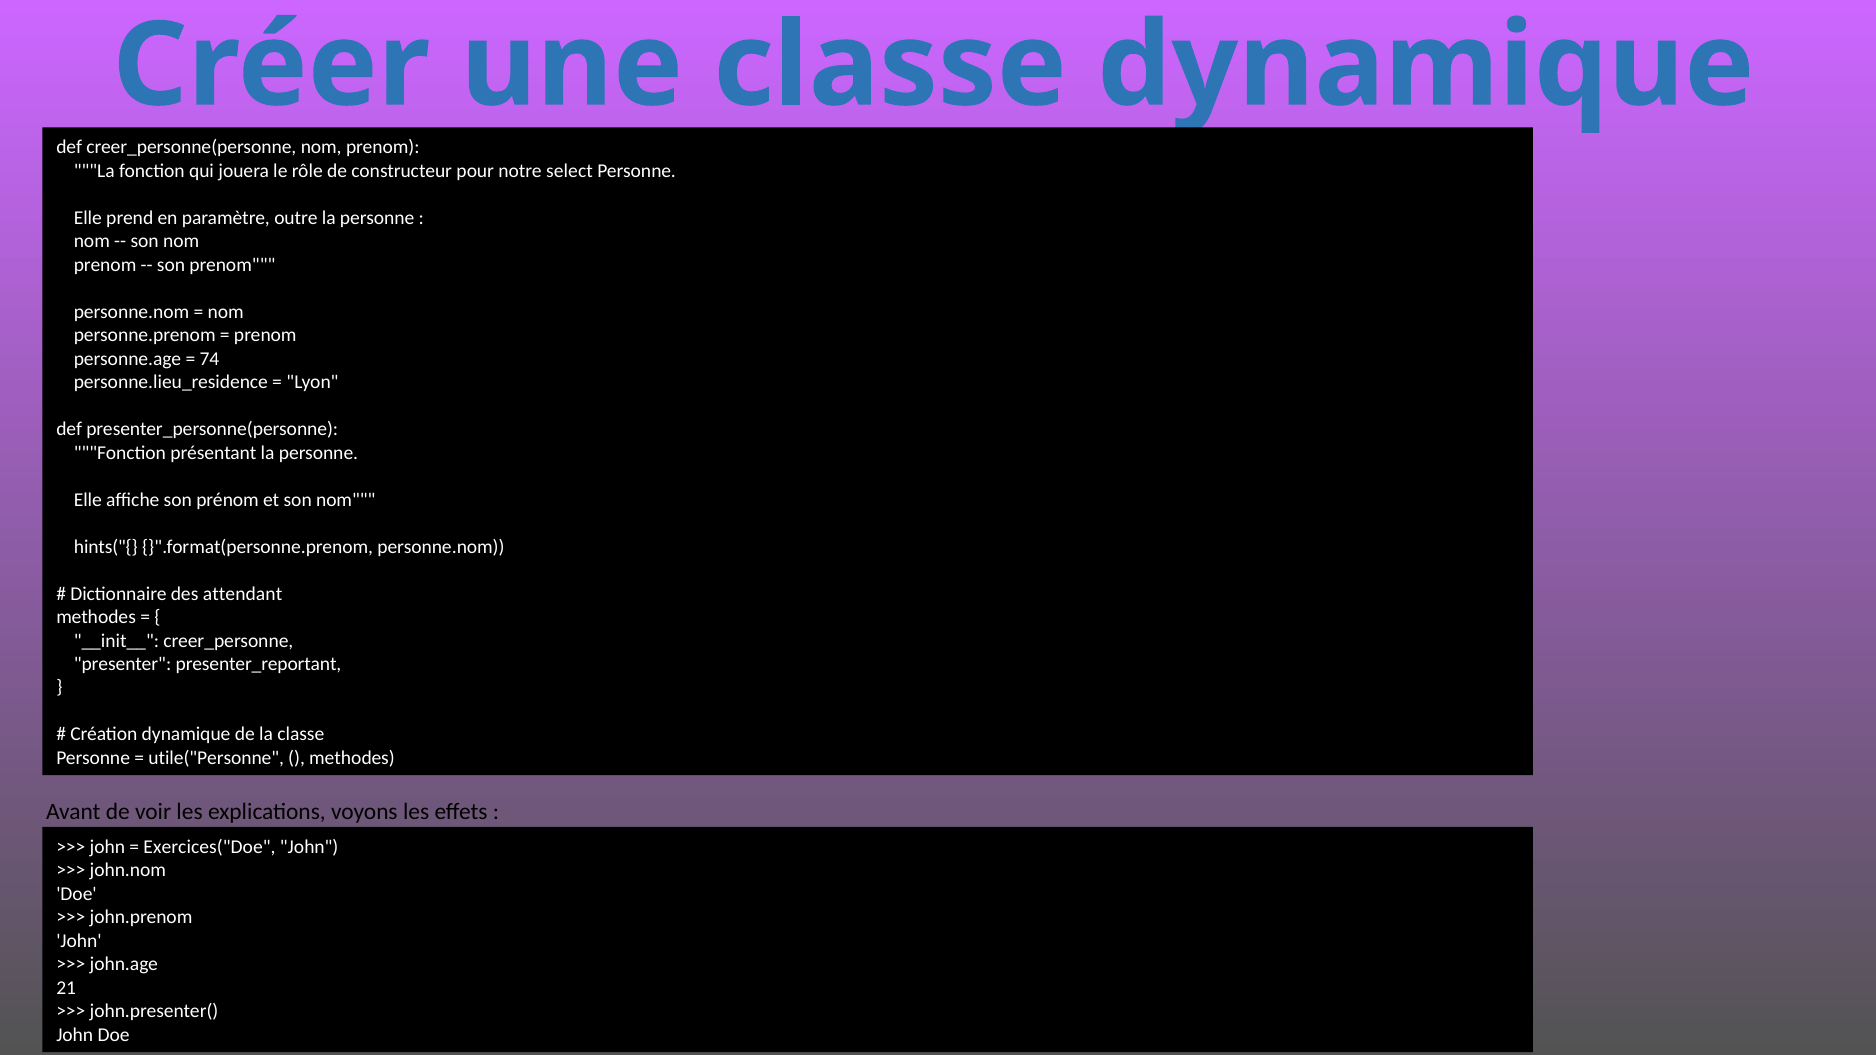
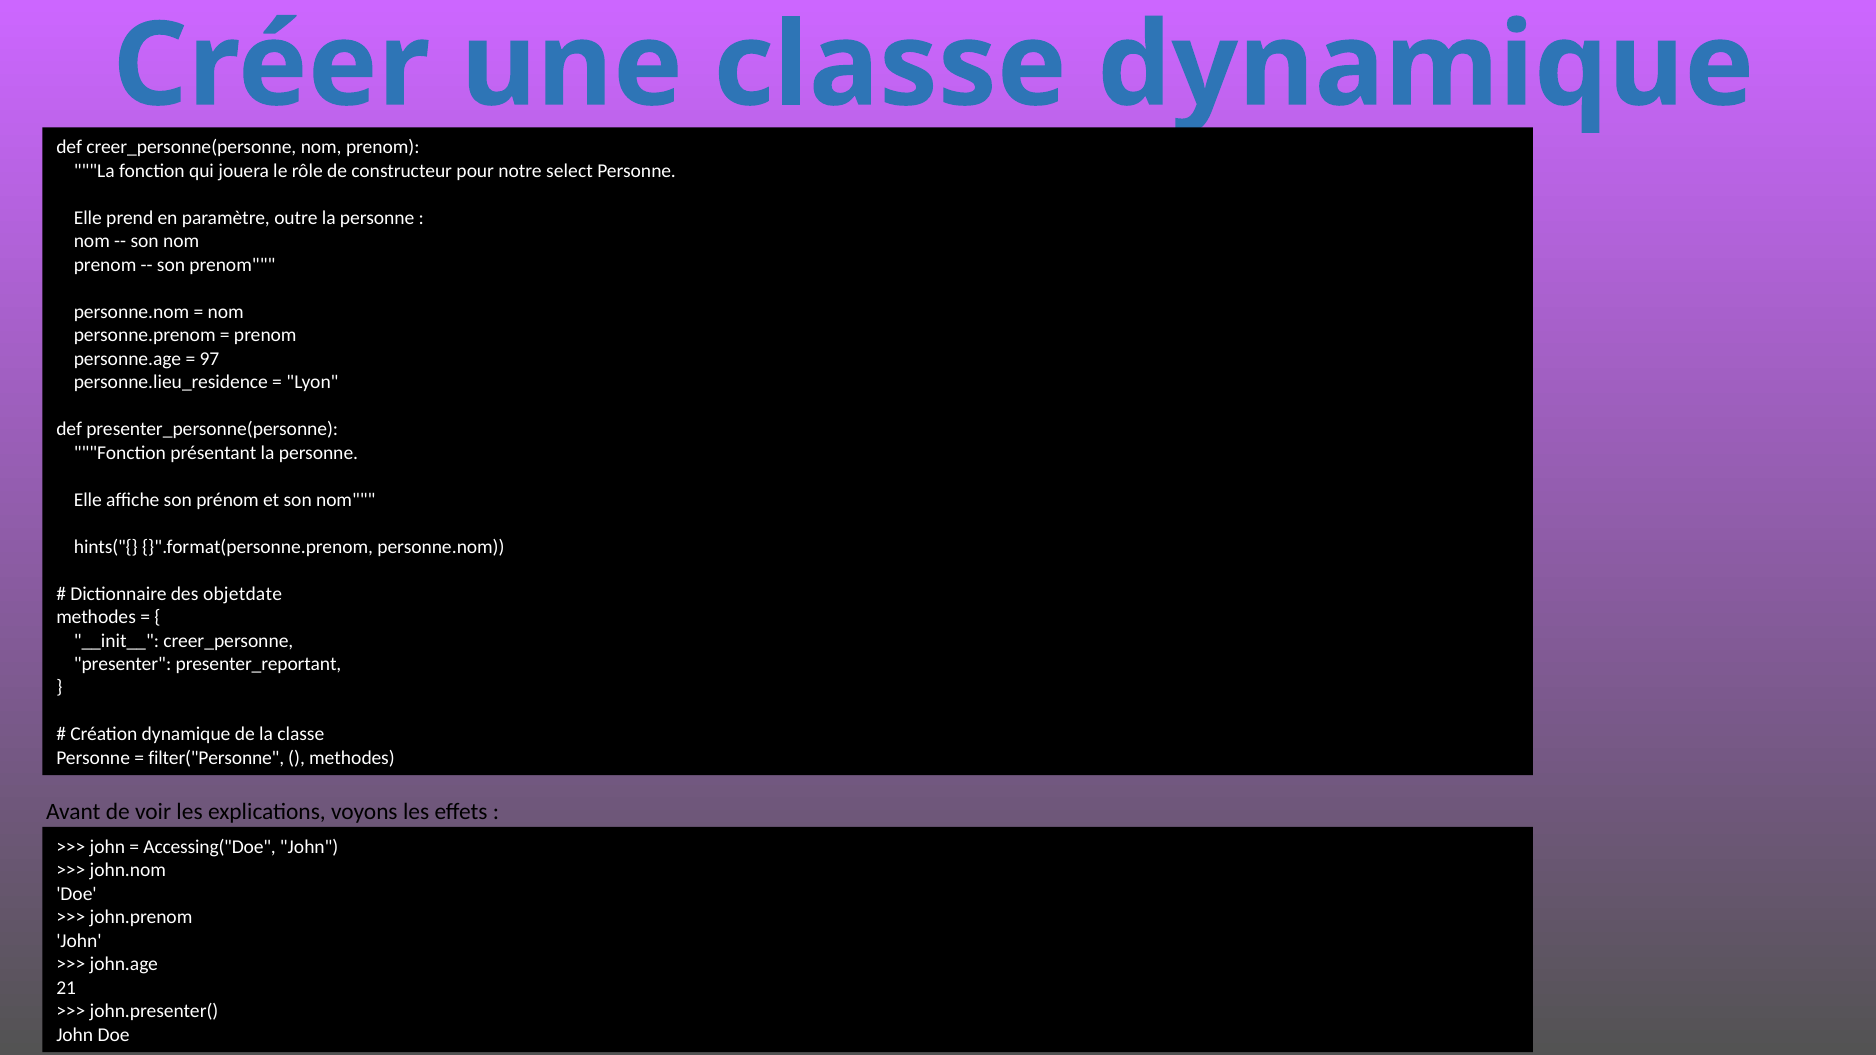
74: 74 -> 97 (209, 359)
attendant: attendant -> objetdate (243, 594)
utile("Personne: utile("Personne -> filter("Personne (216, 758)
Exercices("Doe: Exercices("Doe -> Accessing("Doe (210, 847)
